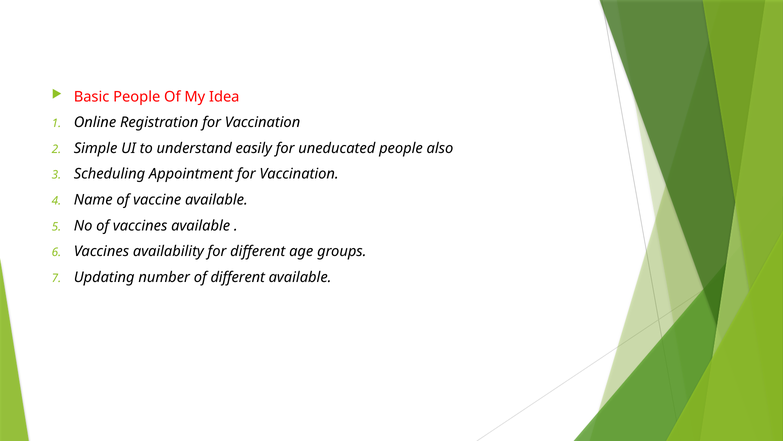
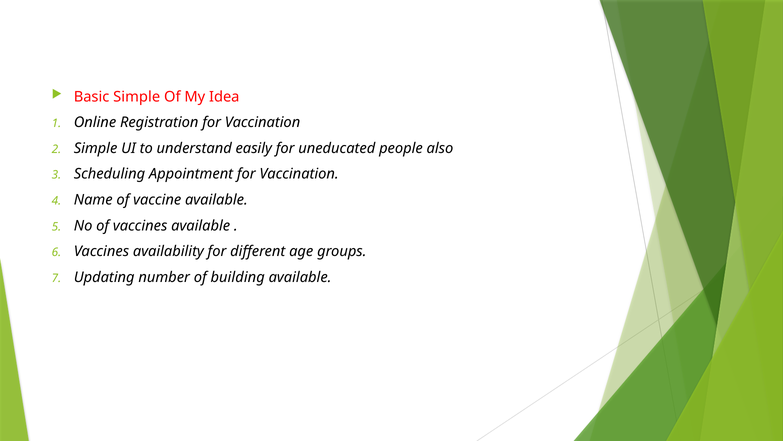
Basic People: People -> Simple (137, 97)
of different: different -> building (238, 277)
